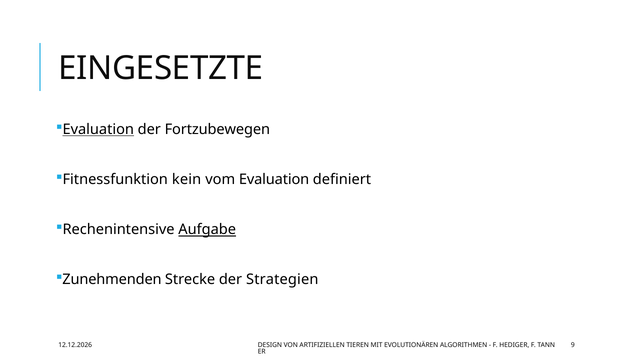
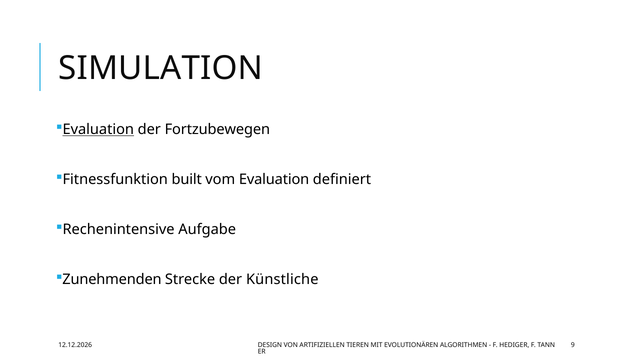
EINGESETZTE: EINGESETZTE -> SIMULATION (161, 68)
kein: kein -> built (187, 180)
Aufgabe underline: present -> none (207, 230)
Strategien: Strategien -> Künstliche (282, 280)
